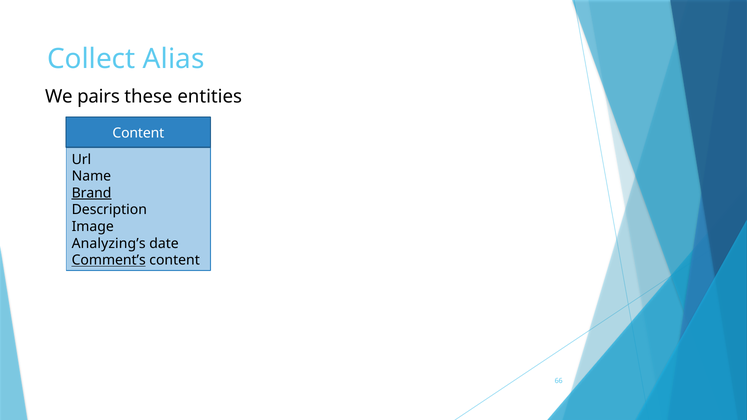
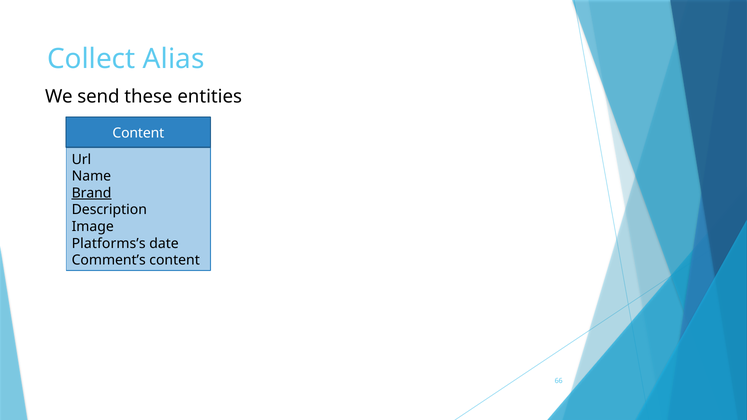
pairs: pairs -> send (98, 97)
Analyzing’s: Analyzing’s -> Platforms’s (109, 244)
Comment’s underline: present -> none (109, 260)
